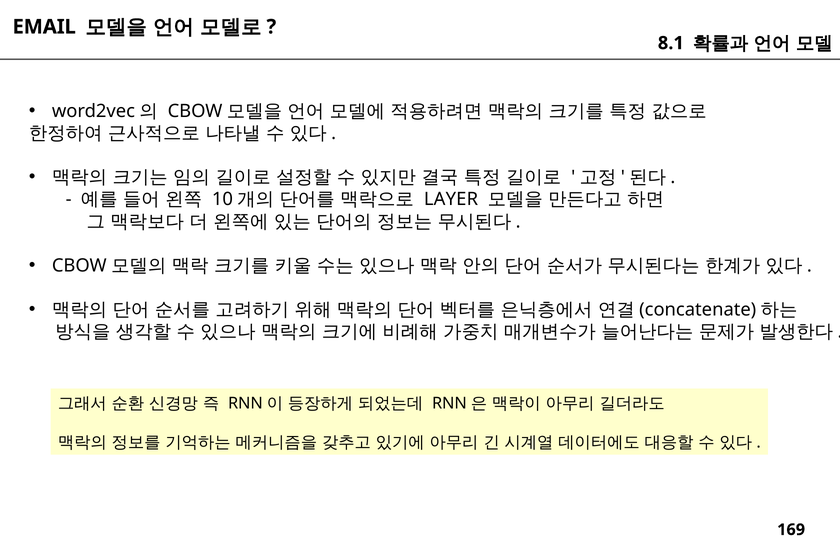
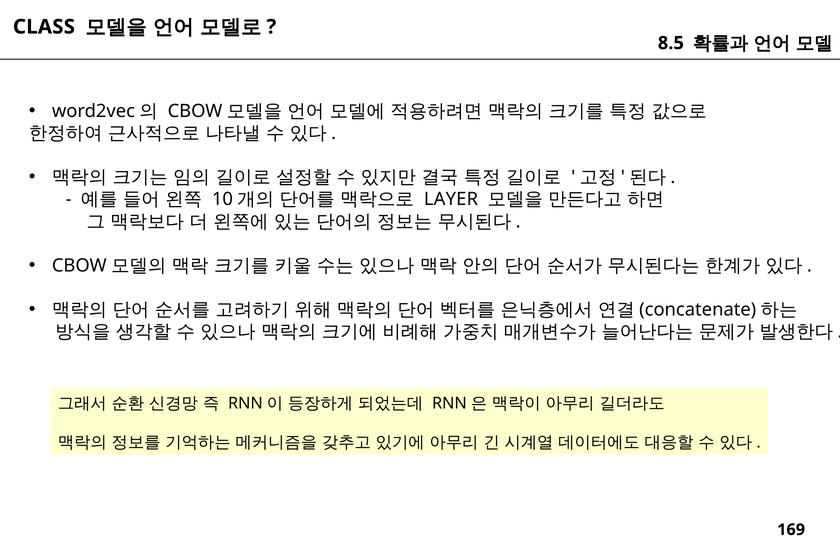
EMAIL: EMAIL -> CLASS (44, 27)
8.1: 8.1 -> 8.5 (671, 43)
